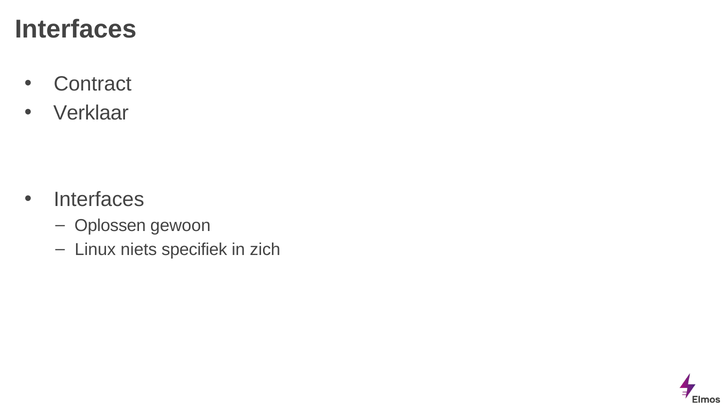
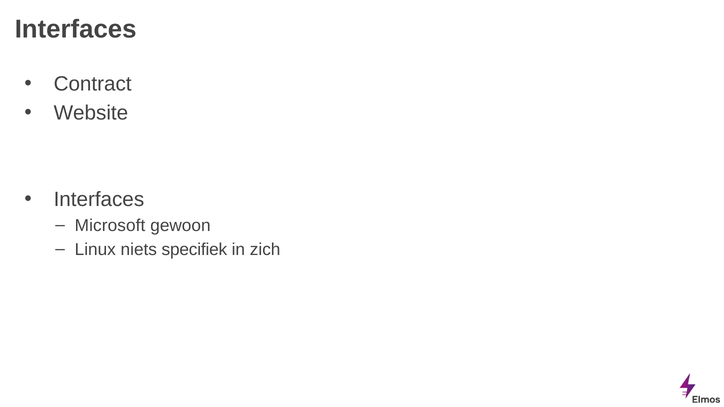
Verklaar: Verklaar -> Website (91, 113)
Oplossen: Oplossen -> Microsoft (110, 226)
